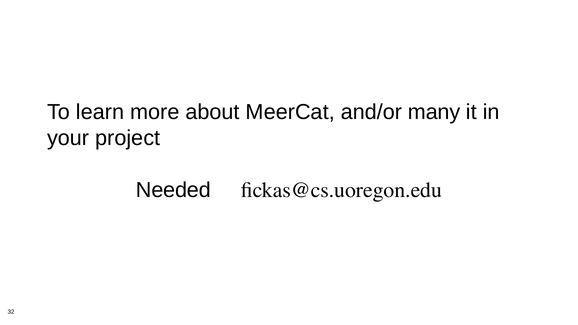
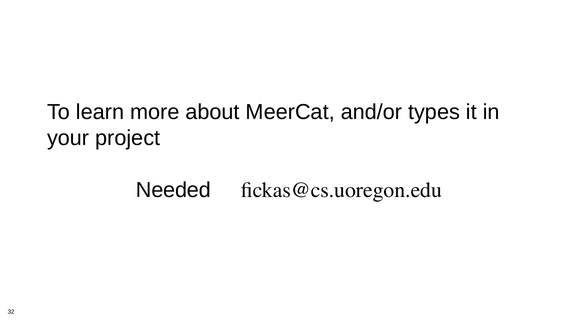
many: many -> types (434, 112)
